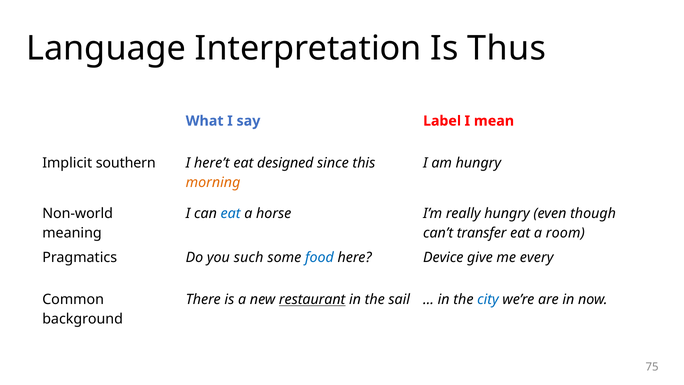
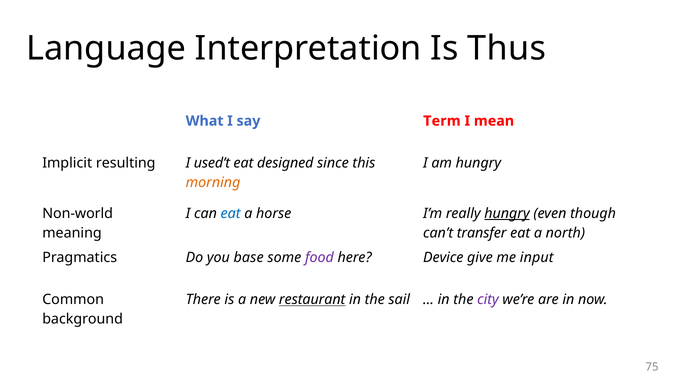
Label: Label -> Term (442, 121)
southern: southern -> resulting (126, 163)
here’t: here’t -> used’t (212, 163)
hungry underline: none -> present (507, 213)
room: room -> north (565, 233)
such: such -> base (249, 257)
food colour: blue -> purple (319, 257)
every: every -> input (537, 257)
city colour: blue -> purple (488, 299)
